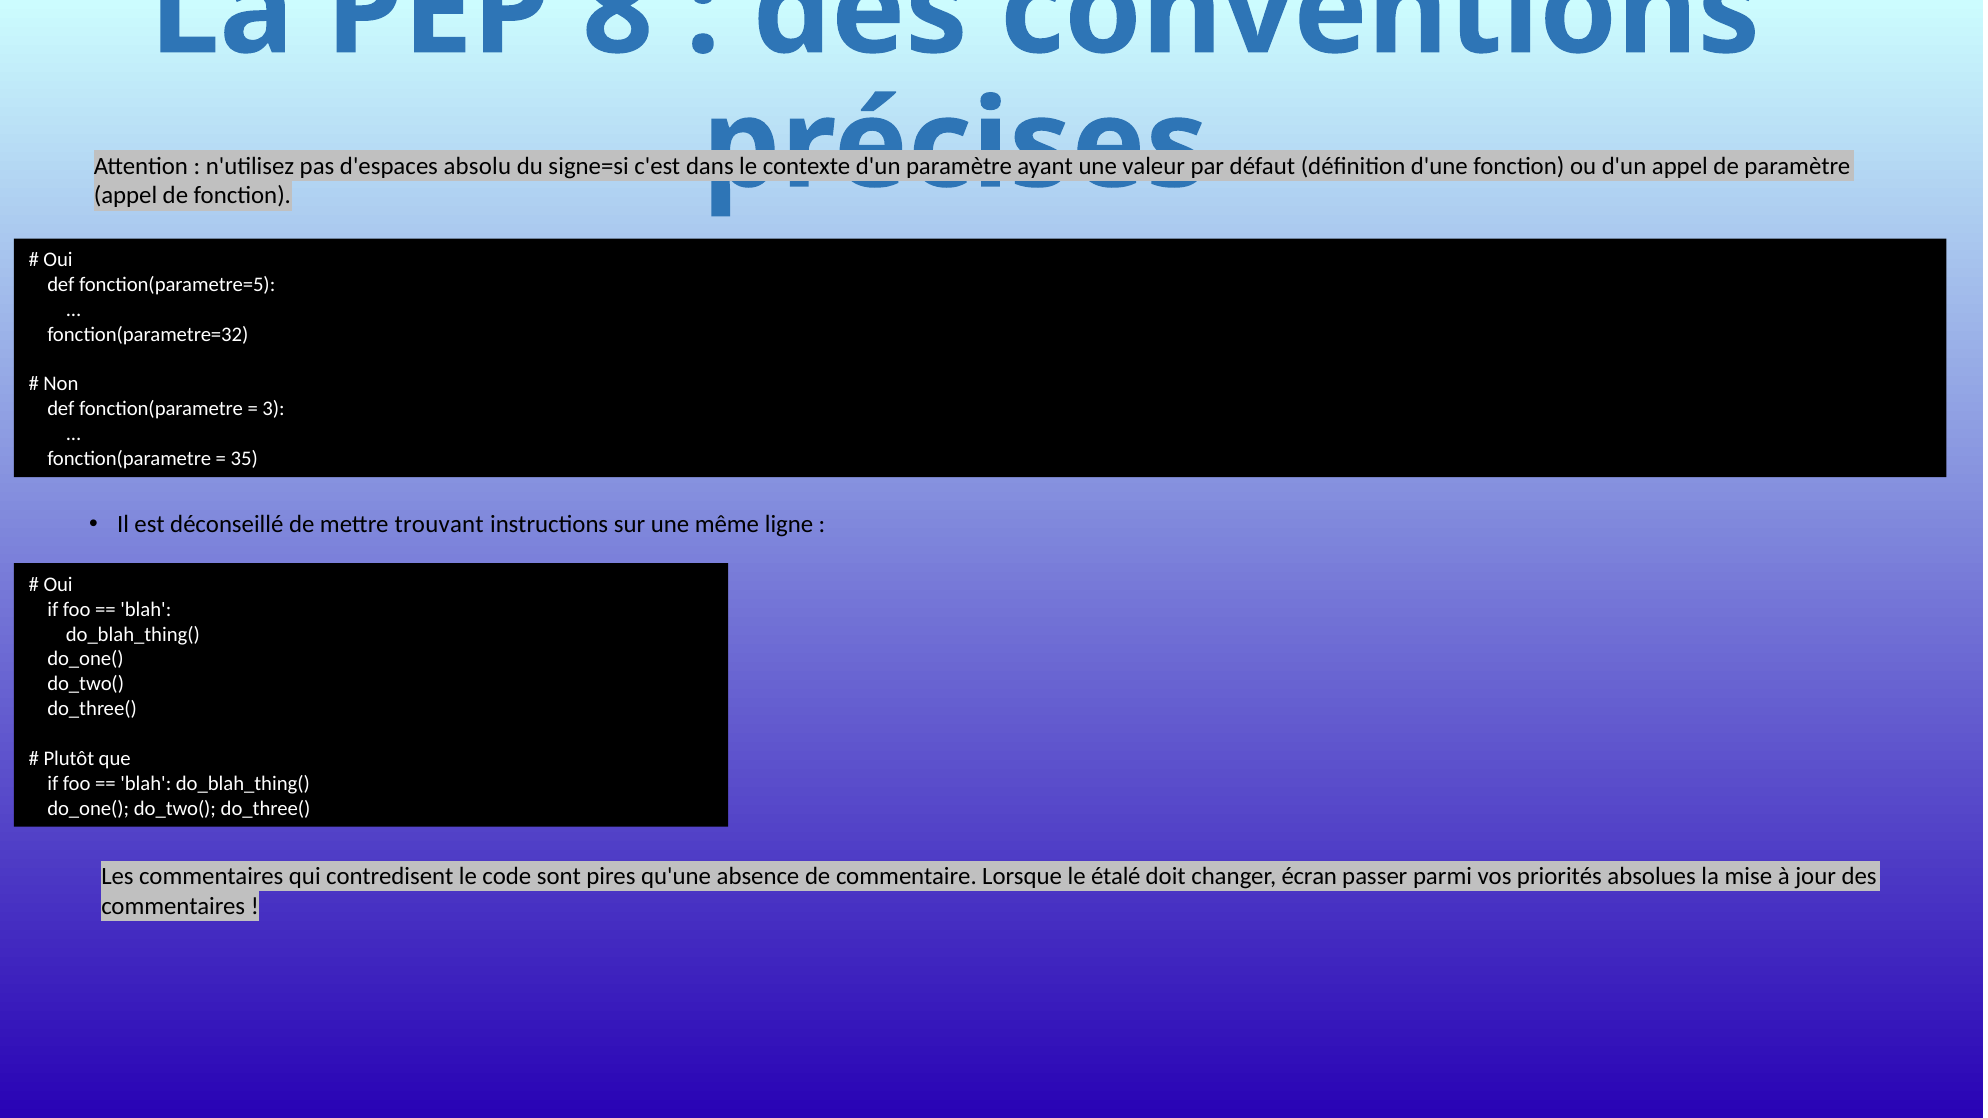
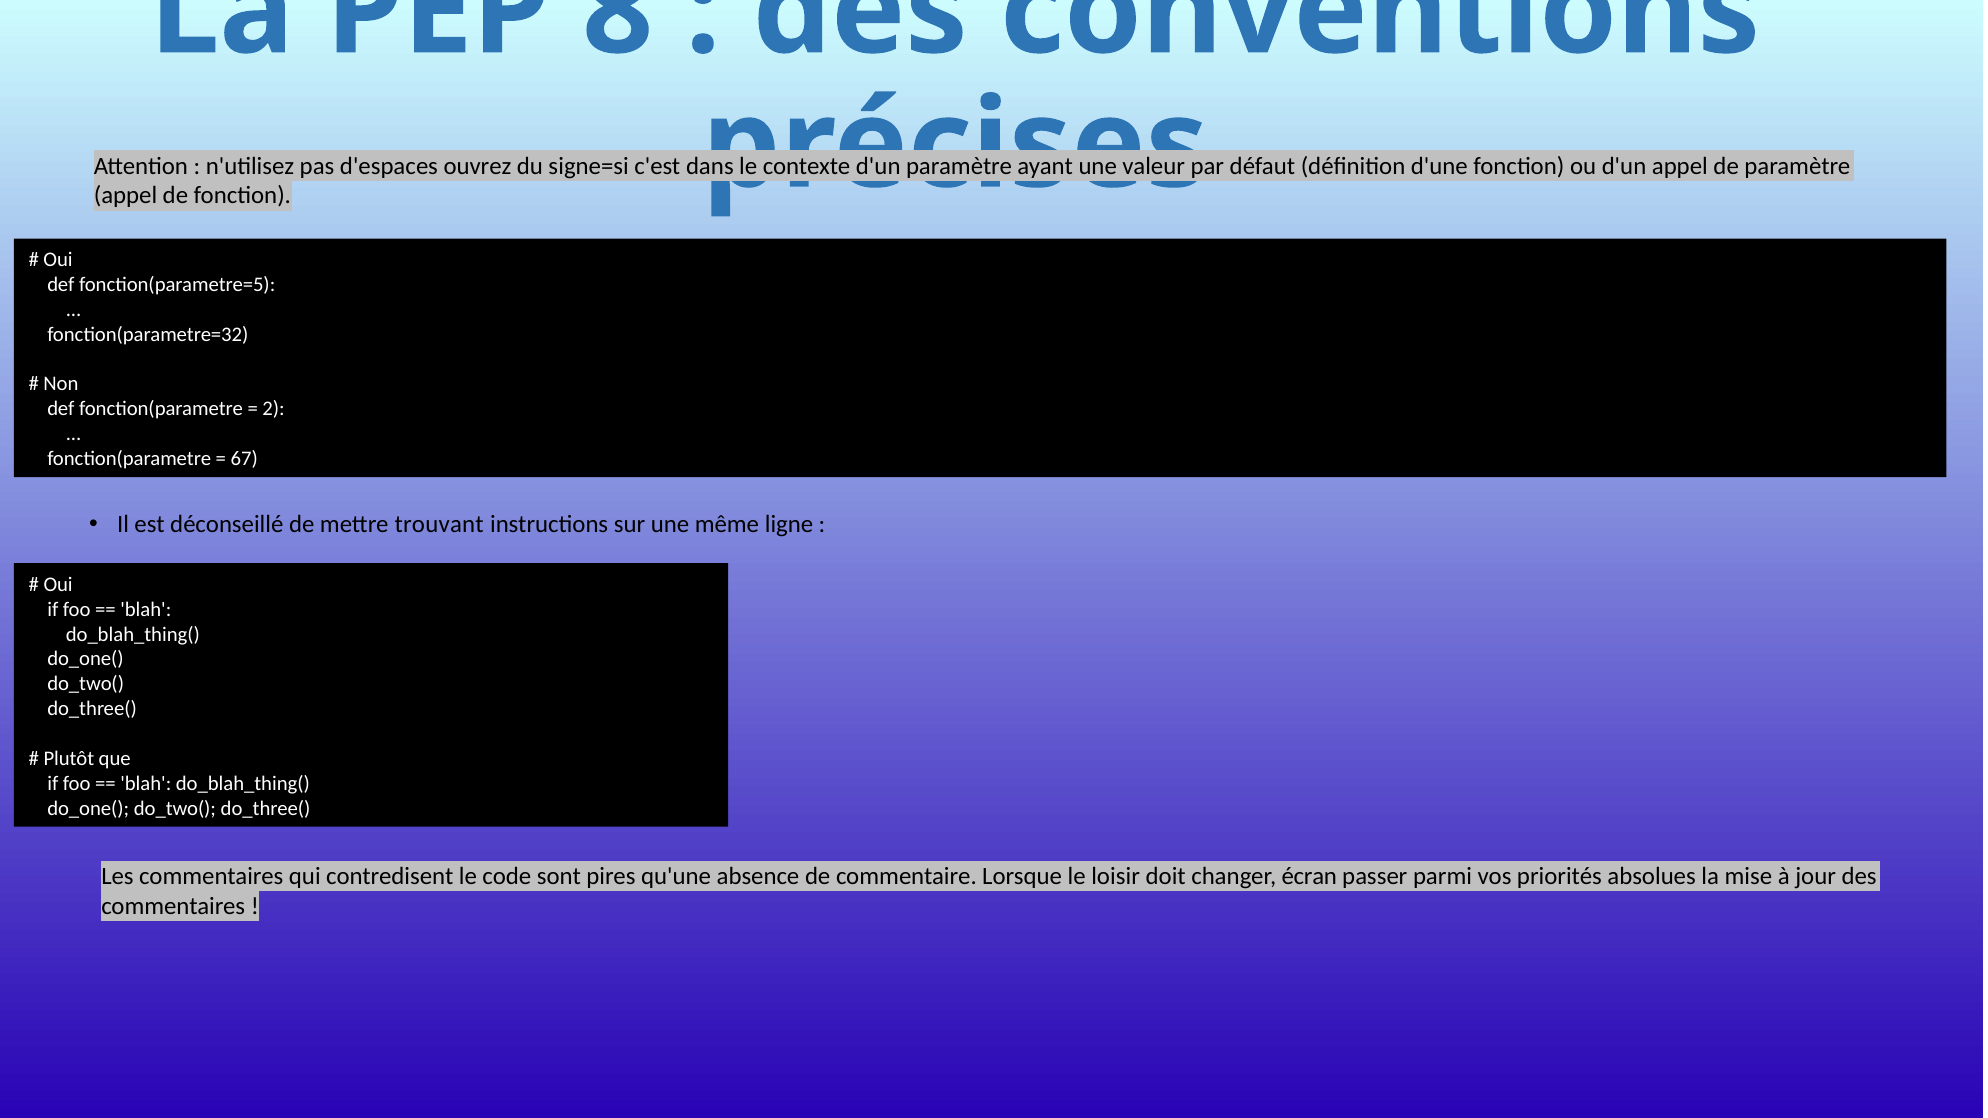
absolu: absolu -> ouvrez (477, 166)
3: 3 -> 2 (274, 409)
35: 35 -> 67 (244, 459)
étalé: étalé -> loisir (1116, 876)
